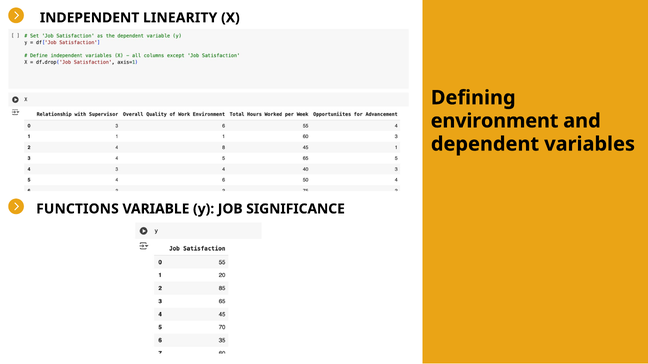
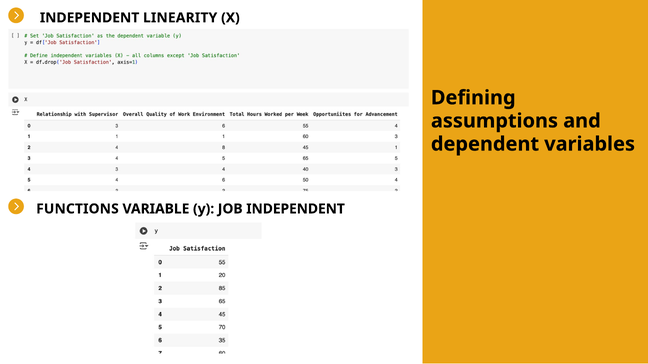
environment: environment -> assumptions (494, 121)
JOB SIGNIFICANCE: SIGNIFICANCE -> INDEPENDENT (296, 209)
